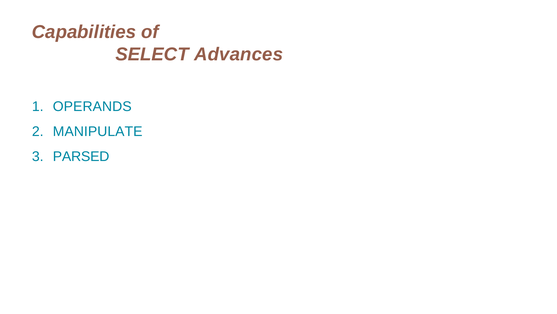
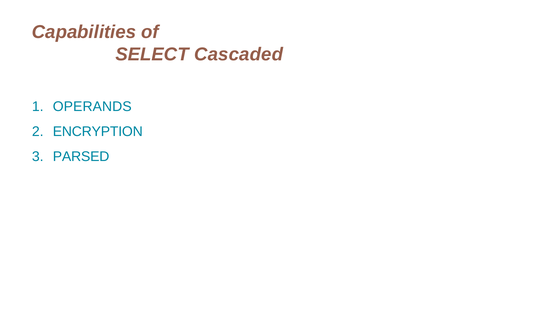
Advances: Advances -> Cascaded (239, 54)
MANIPULATE: MANIPULATE -> ENCRYPTION (98, 131)
